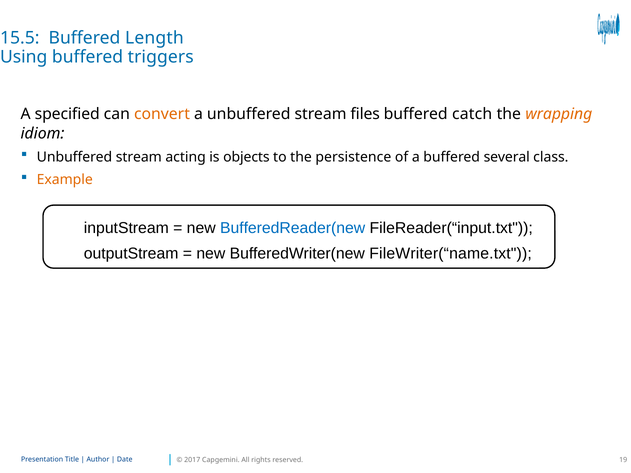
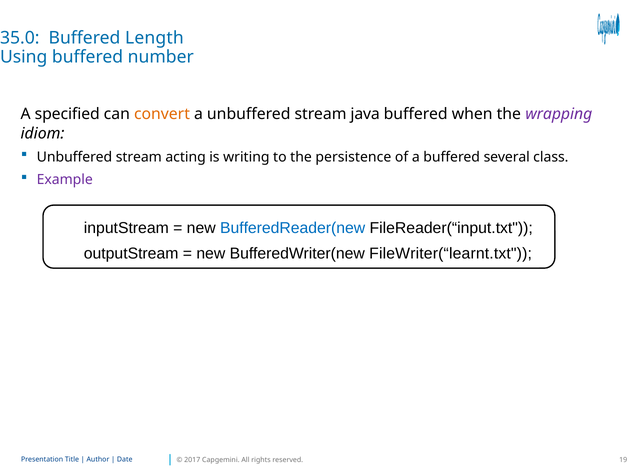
15.5: 15.5 -> 35.0 (20, 38)
triggers: triggers -> number (161, 57)
files: files -> java (365, 114)
catch: catch -> when (472, 114)
wrapping colour: orange -> purple (559, 114)
objects: objects -> writing (246, 157)
Example colour: orange -> purple (65, 180)
FileWriter(“name.txt: FileWriter(“name.txt -> FileWriter(“learnt.txt (451, 254)
